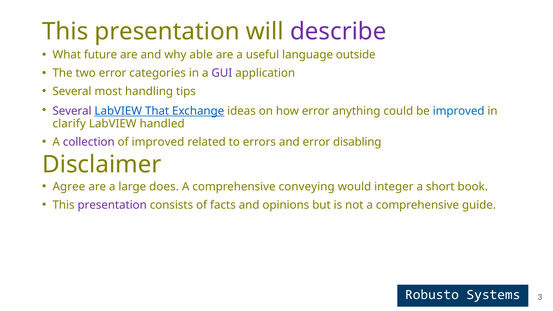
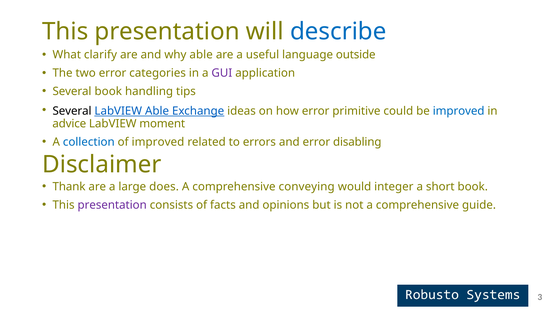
describe colour: purple -> blue (338, 32)
future: future -> clarify (100, 55)
Several most: most -> book (108, 91)
Several colour: purple -> black (72, 111)
LabVIEW That: That -> Able (157, 111)
anything: anything -> primitive (356, 111)
clarify: clarify -> advice (69, 124)
handled: handled -> moment (162, 124)
collection colour: purple -> blue (89, 142)
Agree: Agree -> Thank (69, 187)
